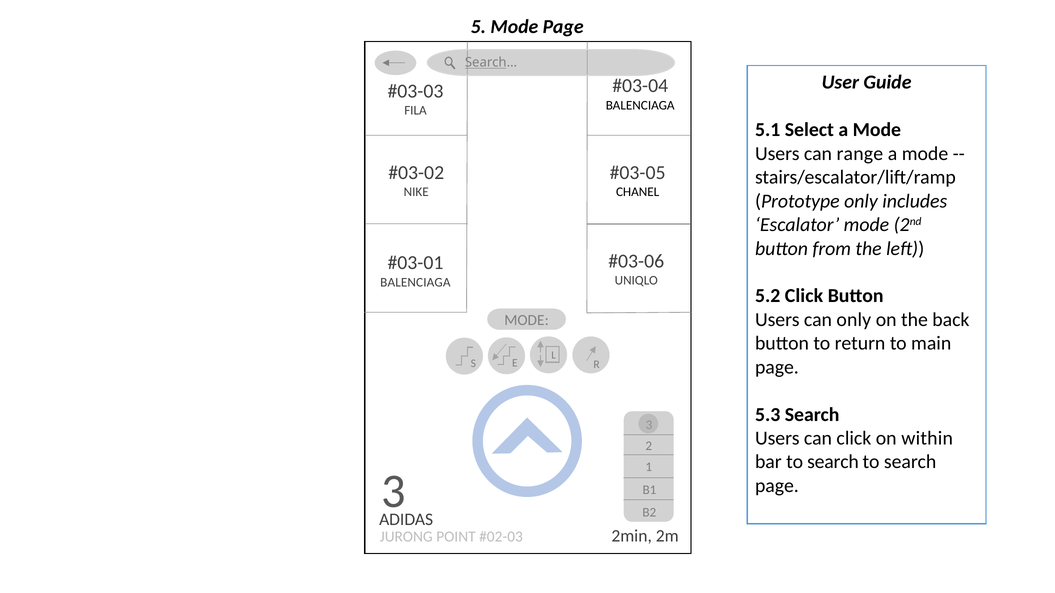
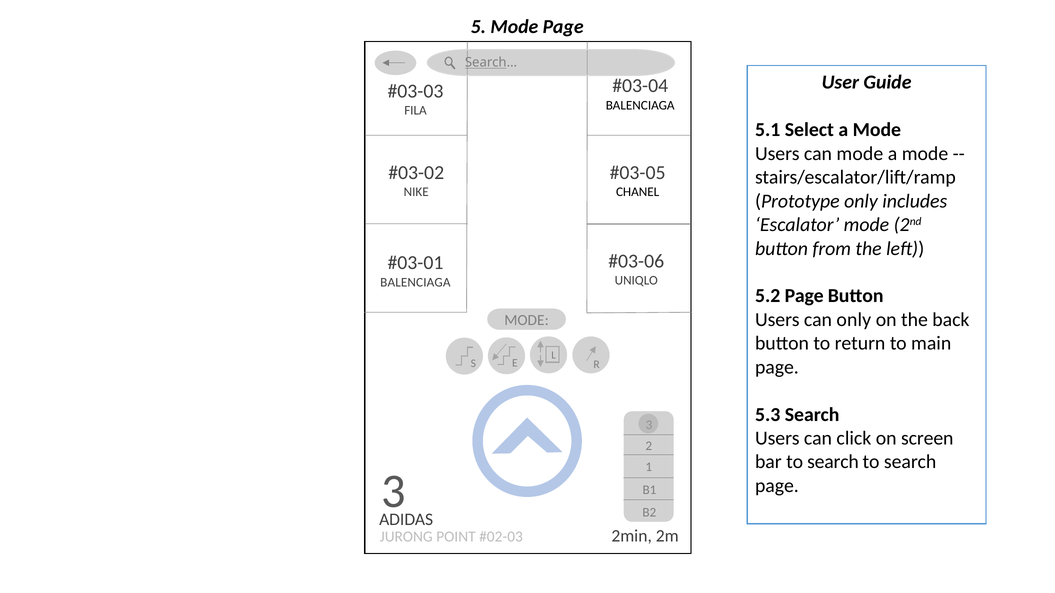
can range: range -> mode (860, 154)
5.2 Click: Click -> Page (804, 296)
within: within -> screen (927, 439)
